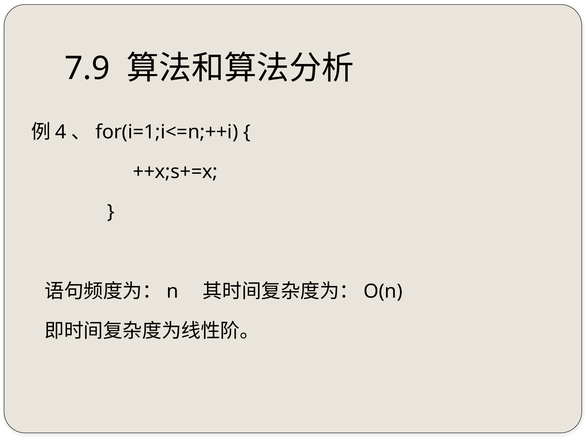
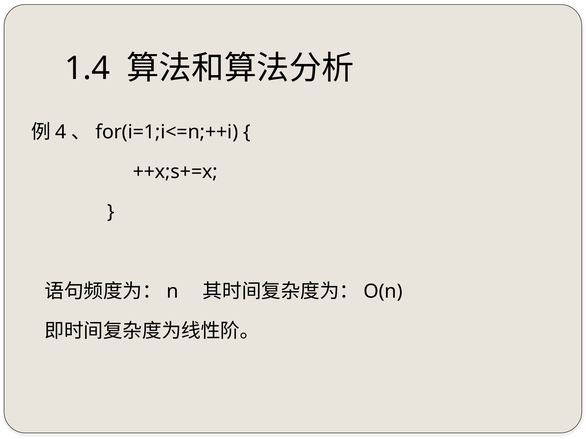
7.9: 7.9 -> 1.4 (87, 68)
